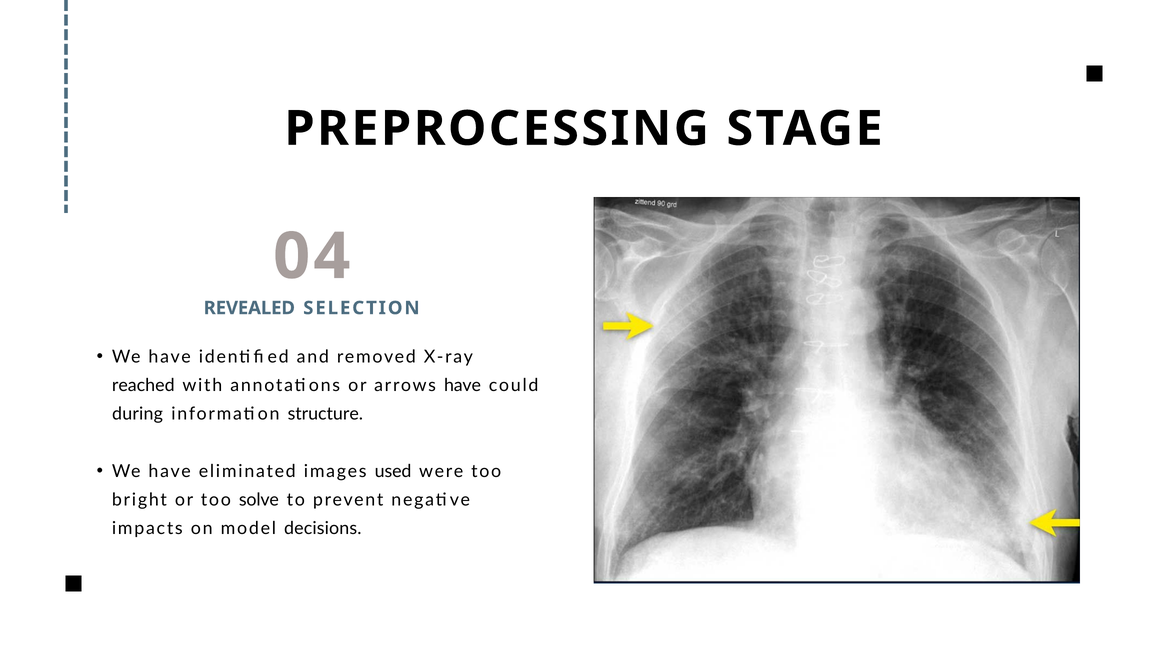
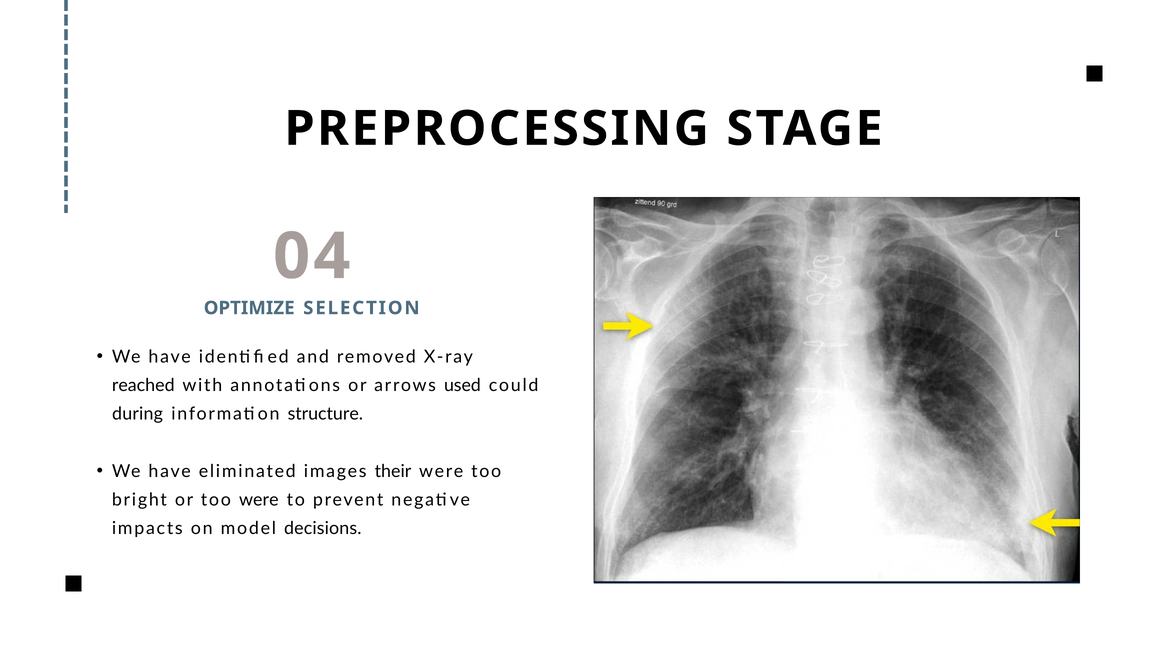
REVEALED: REVEALED -> OPTIMIZE (249, 308)
arrows have: have -> used (462, 386)
used: used -> their (393, 471)
too solve: solve -> were (259, 500)
